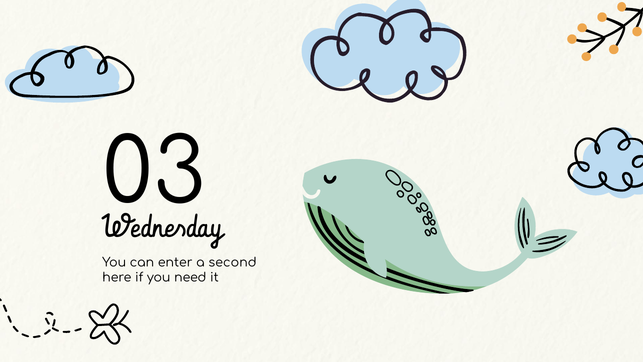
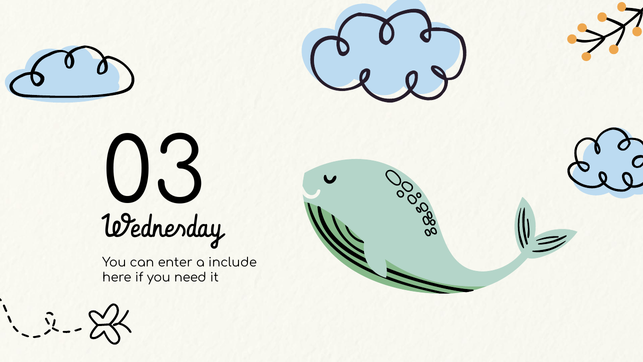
second: second -> include (233, 262)
